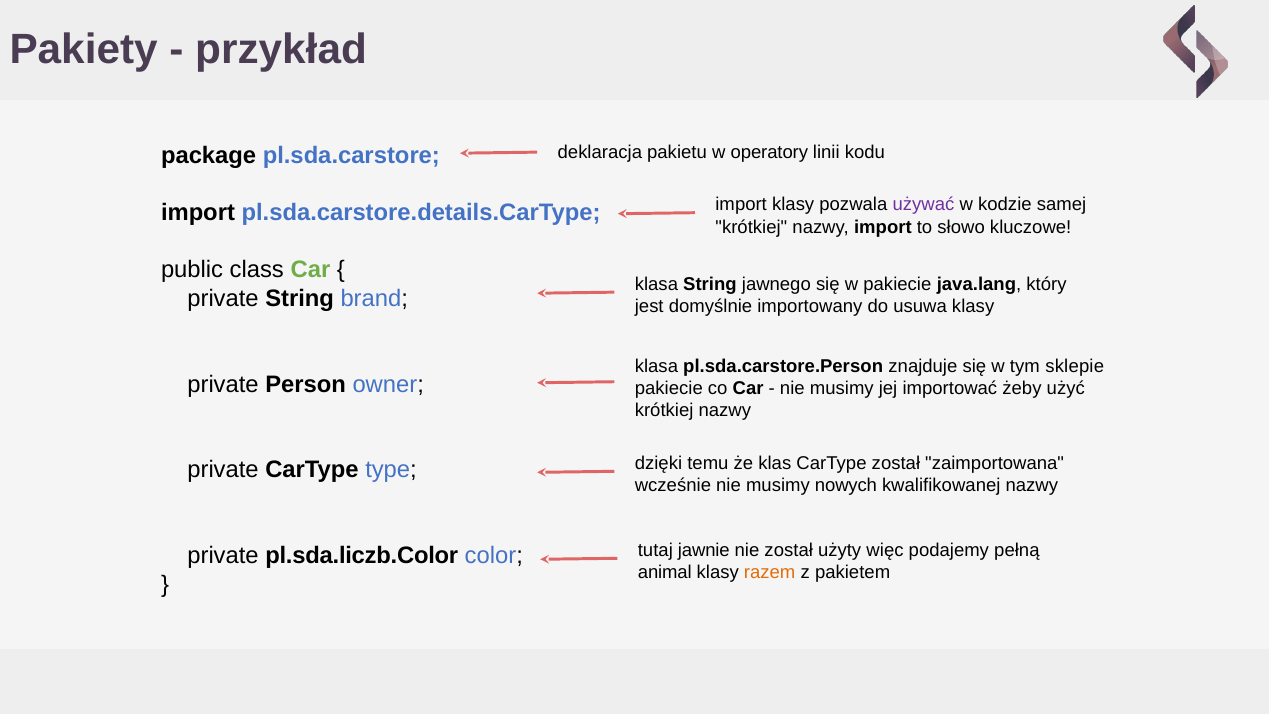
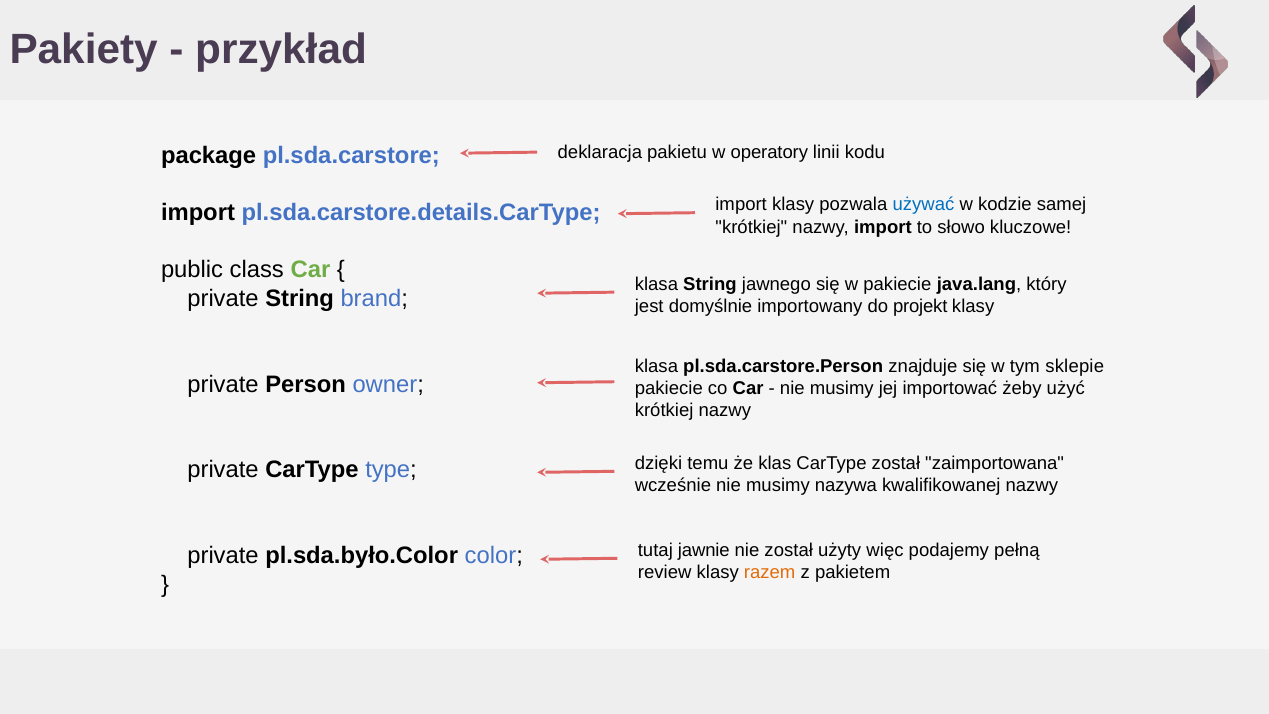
używać colour: purple -> blue (923, 205)
usuwa: usuwa -> projekt (920, 306)
nowych: nowych -> nazywa (846, 486)
pl.sda.liczb.Color: pl.sda.liczb.Color -> pl.sda.było.Color (362, 555)
animal: animal -> review (665, 573)
